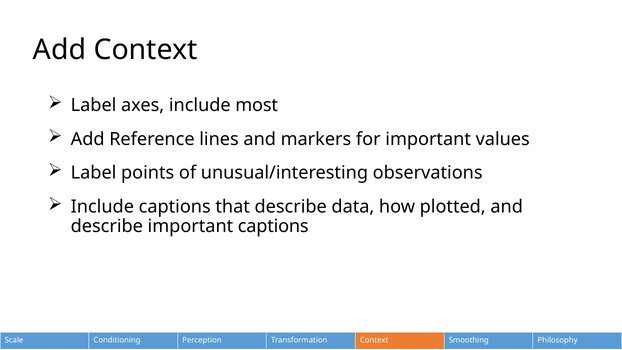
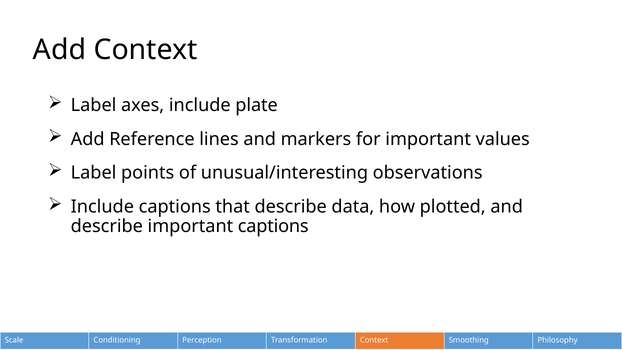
most: most -> plate (257, 105)
